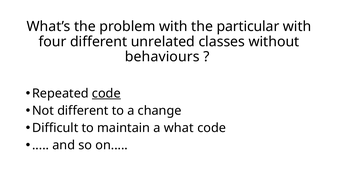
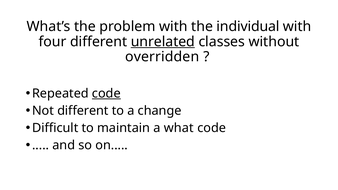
particular: particular -> individual (248, 26)
unrelated underline: none -> present (163, 42)
behaviours: behaviours -> overridden (162, 57)
